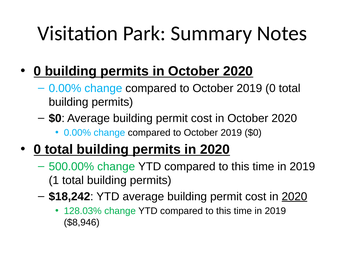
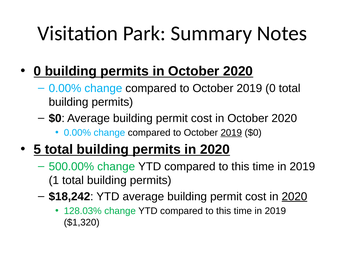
2019 underline: none -> present (231, 133)
0: 0 -> 5 (37, 149)
$8,946: $8,946 -> $1,320 (82, 222)
